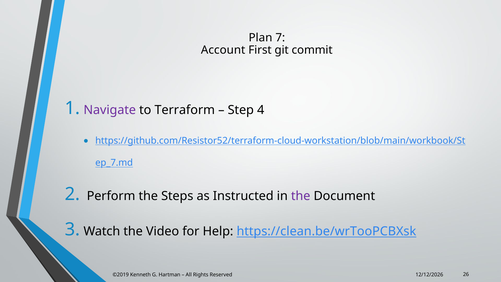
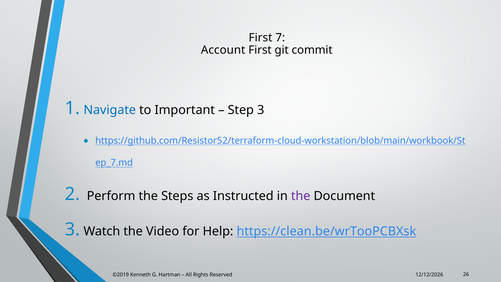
Plan: Plan -> First (260, 38)
Navigate colour: purple -> blue (110, 110)
Terraform: Terraform -> Important (185, 110)
Step 4: 4 -> 3 (261, 110)
